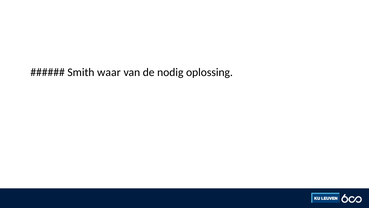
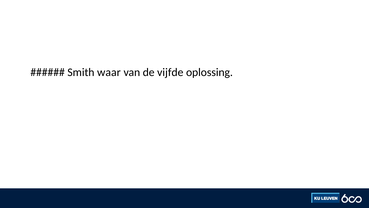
nodig: nodig -> vijfde (170, 72)
